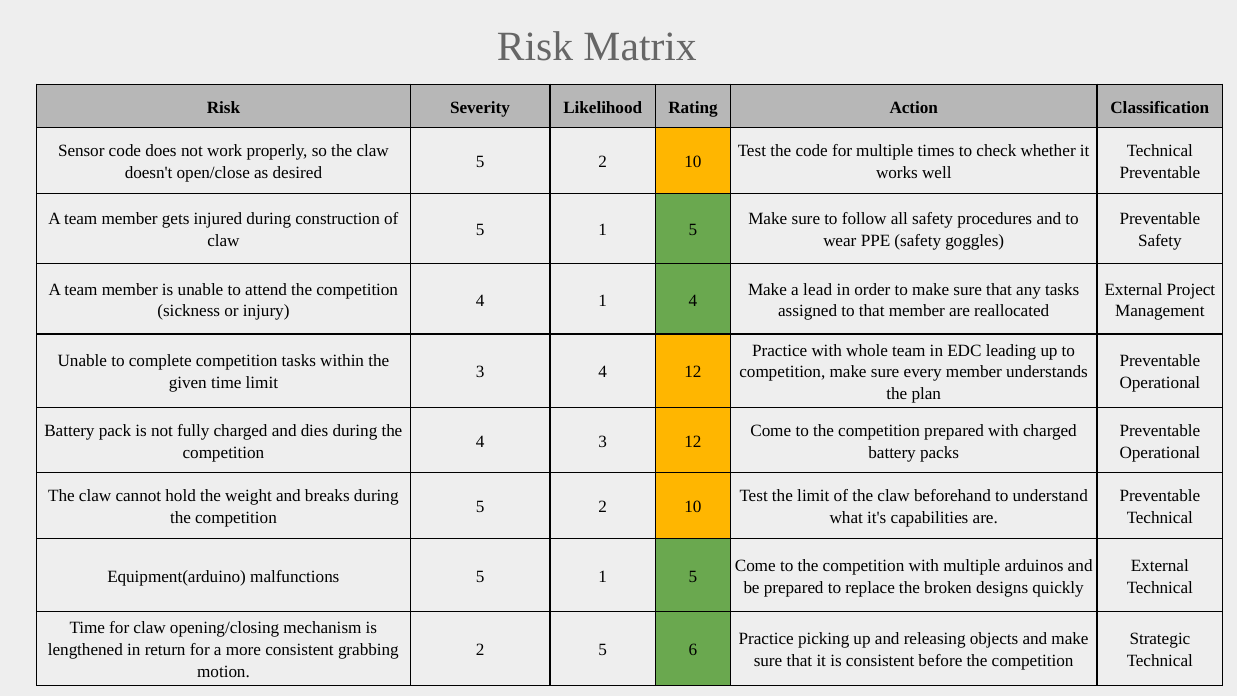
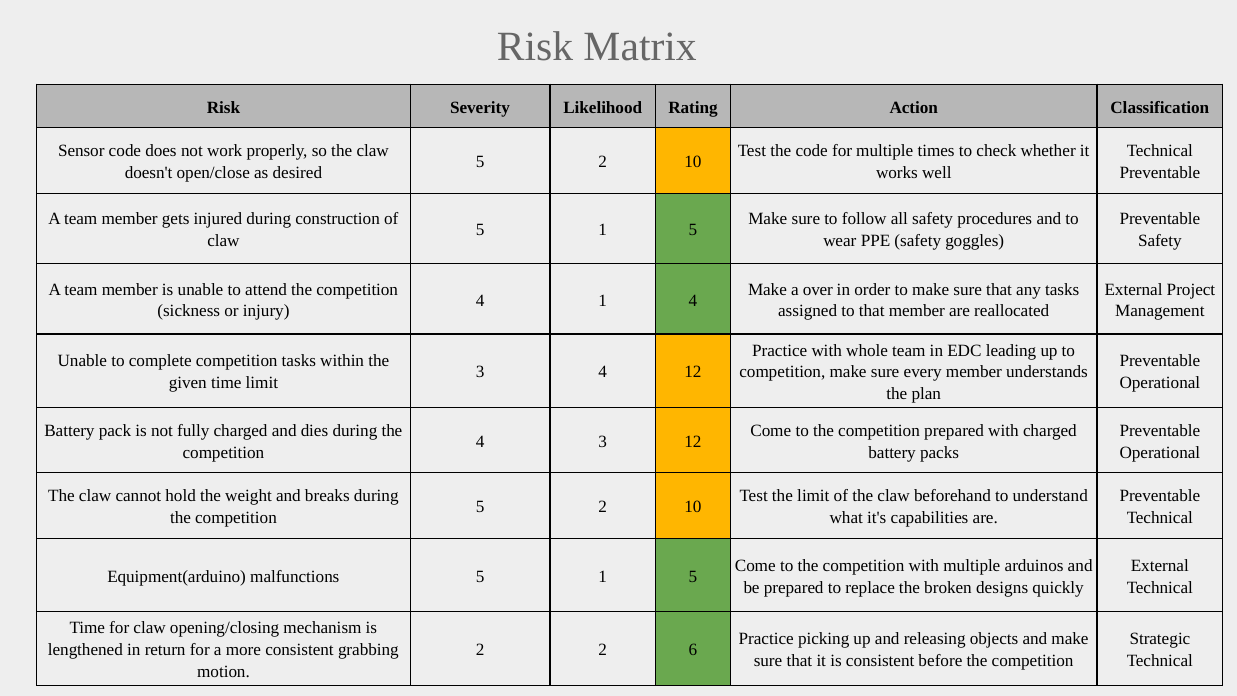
lead: lead -> over (818, 289)
2 5: 5 -> 2 (603, 650)
